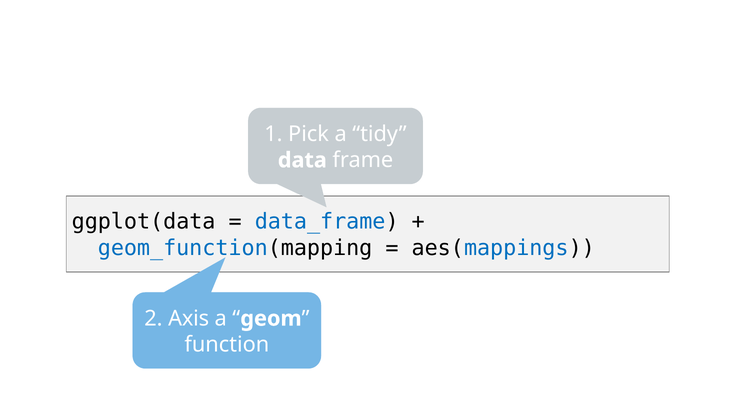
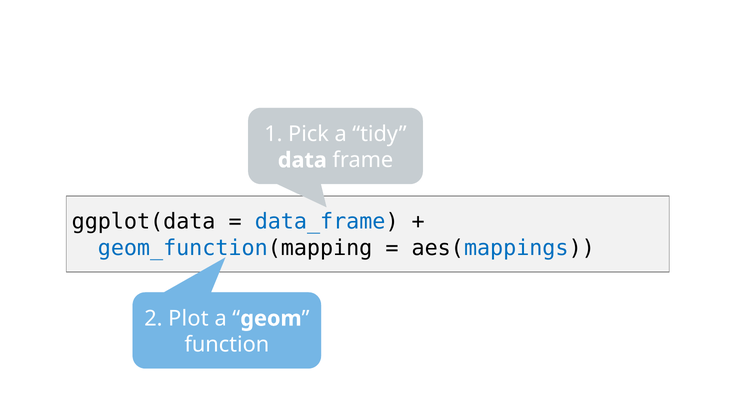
Axis: Axis -> Plot (188, 318)
